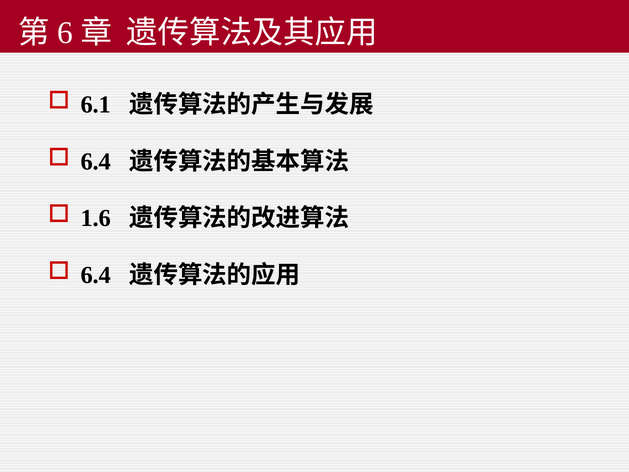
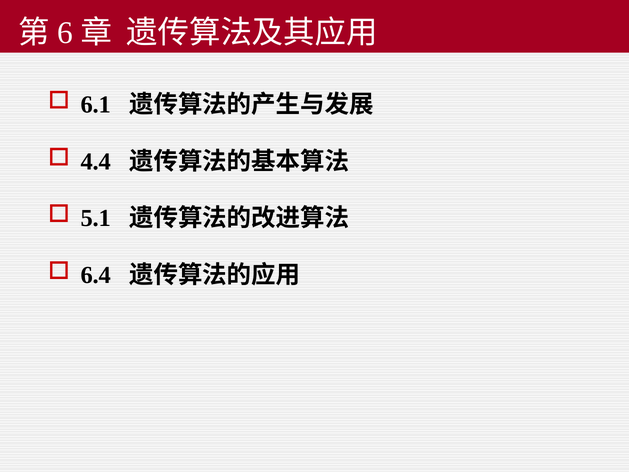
6.4: 6.4 -> 4.4 (96, 161)
1.6: 1.6 -> 5.1 (96, 218)
